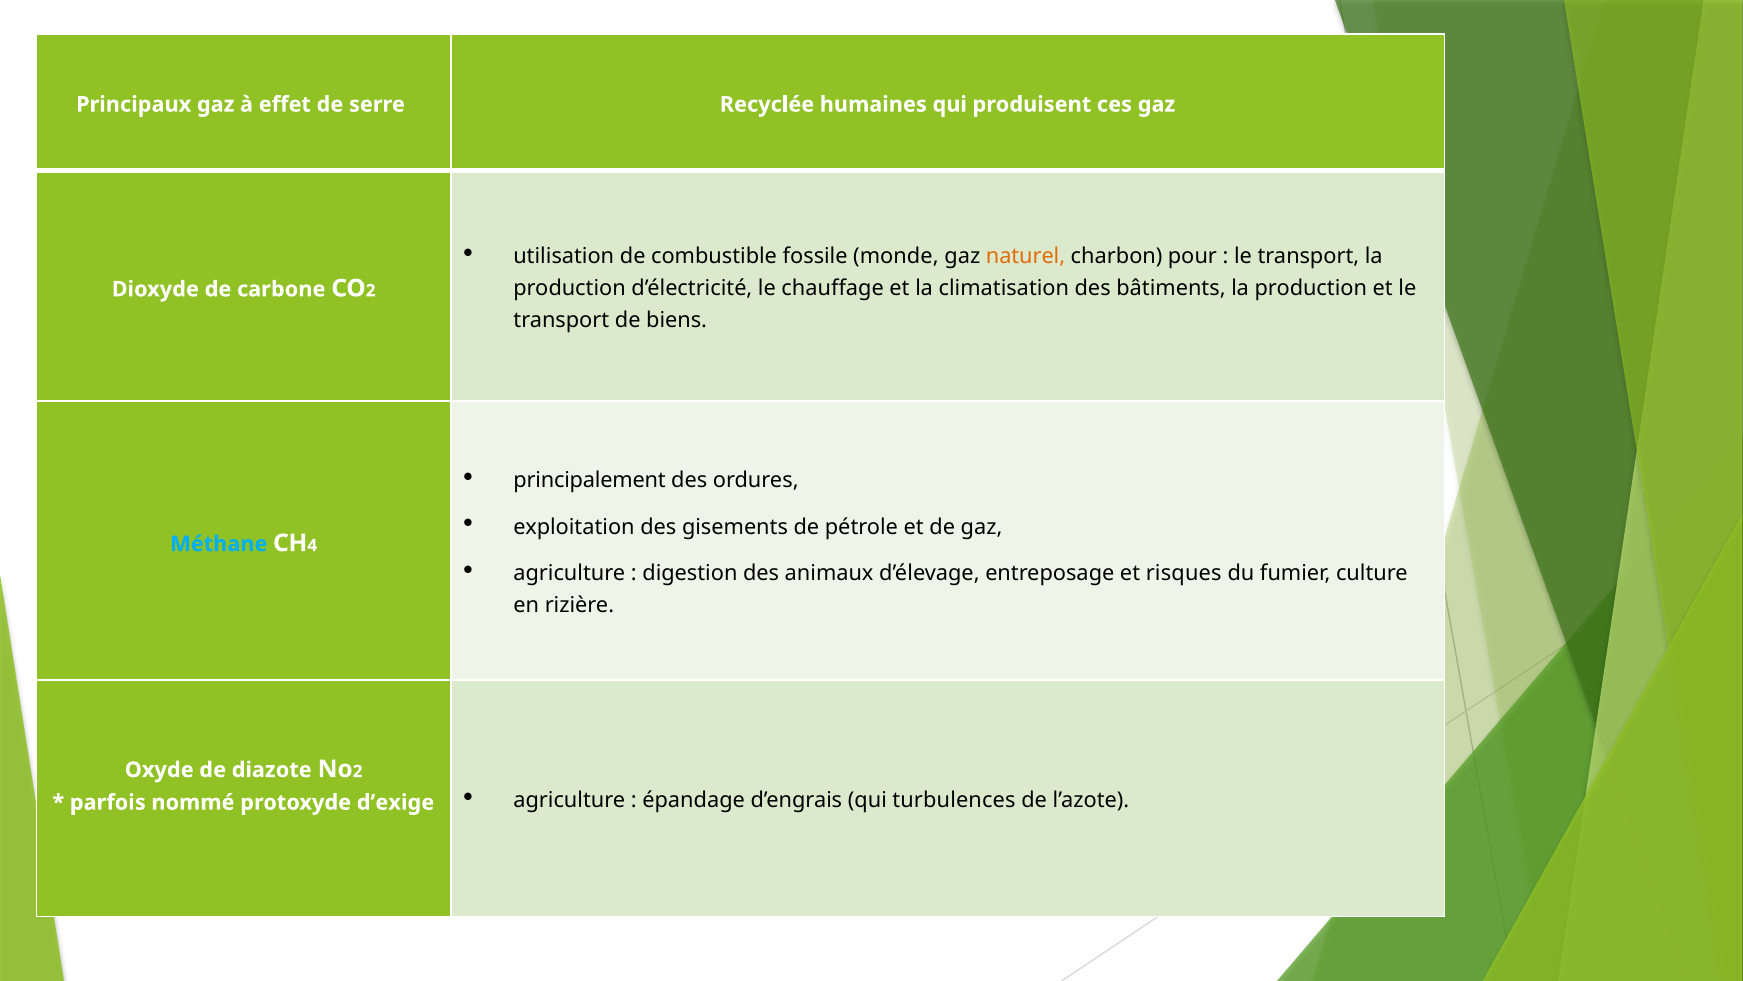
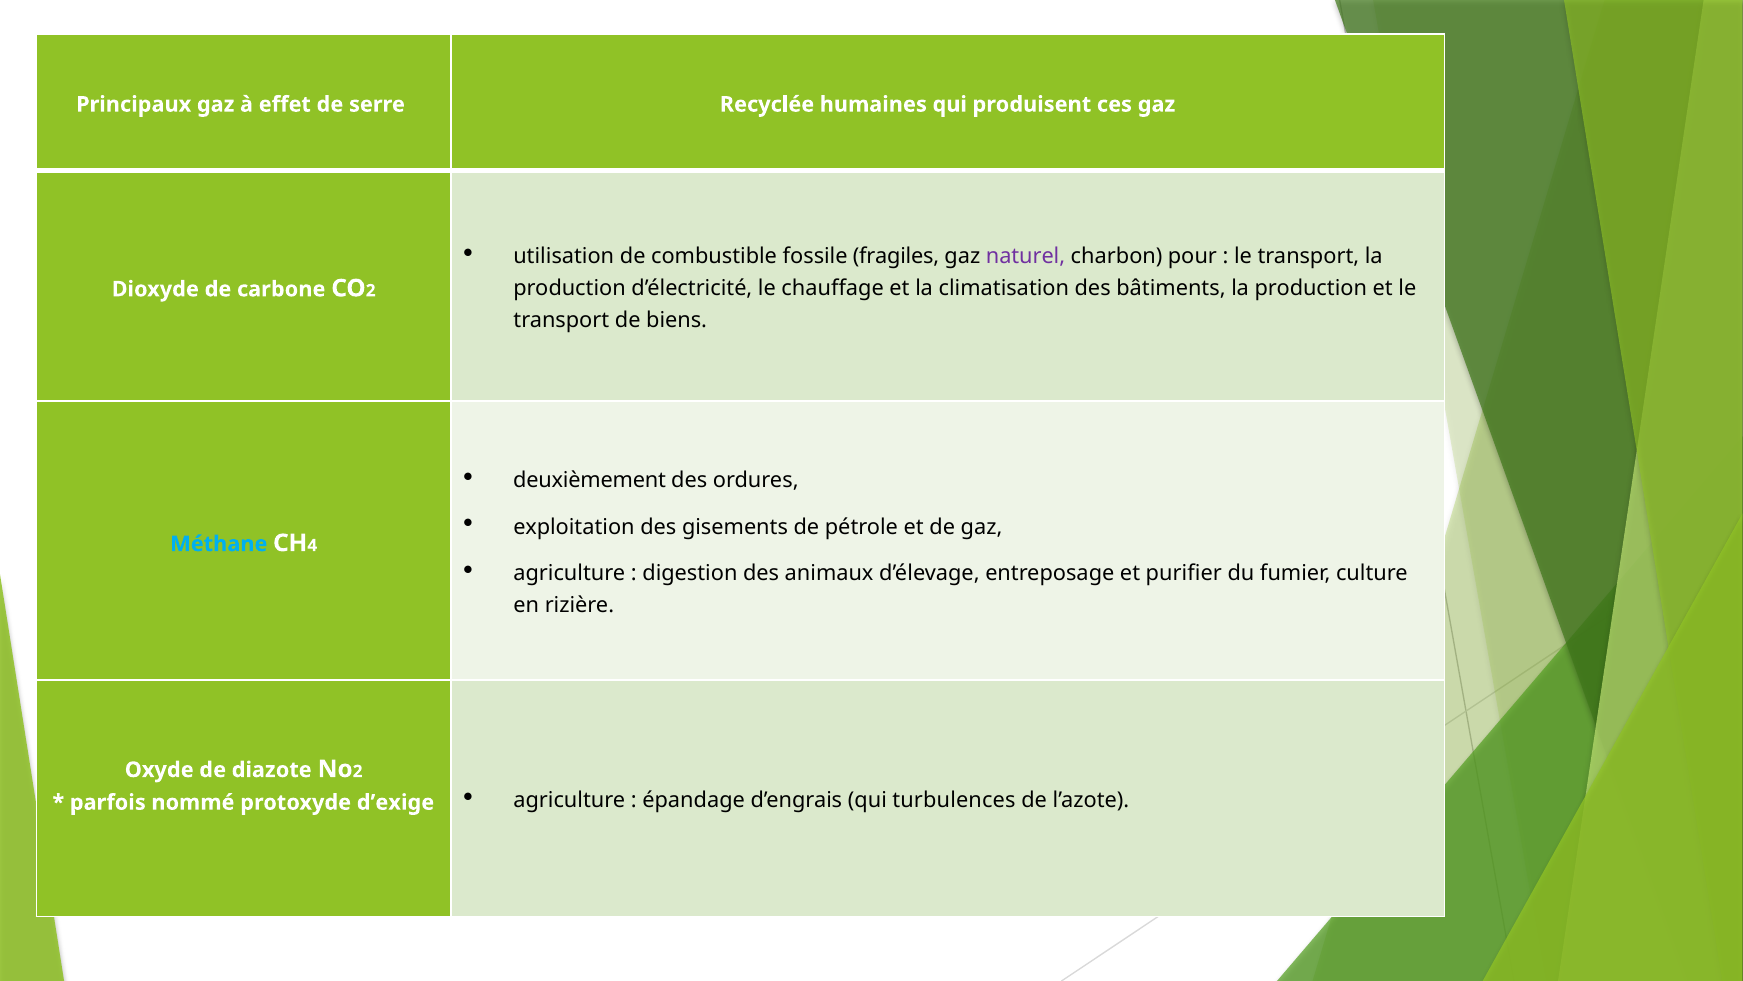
fossile monde: monde -> fragiles (896, 256)
naturel colour: orange -> purple (1026, 256)
principalement: principalement -> deuxièmement (590, 480)
risques: risques -> purifier (1184, 573)
